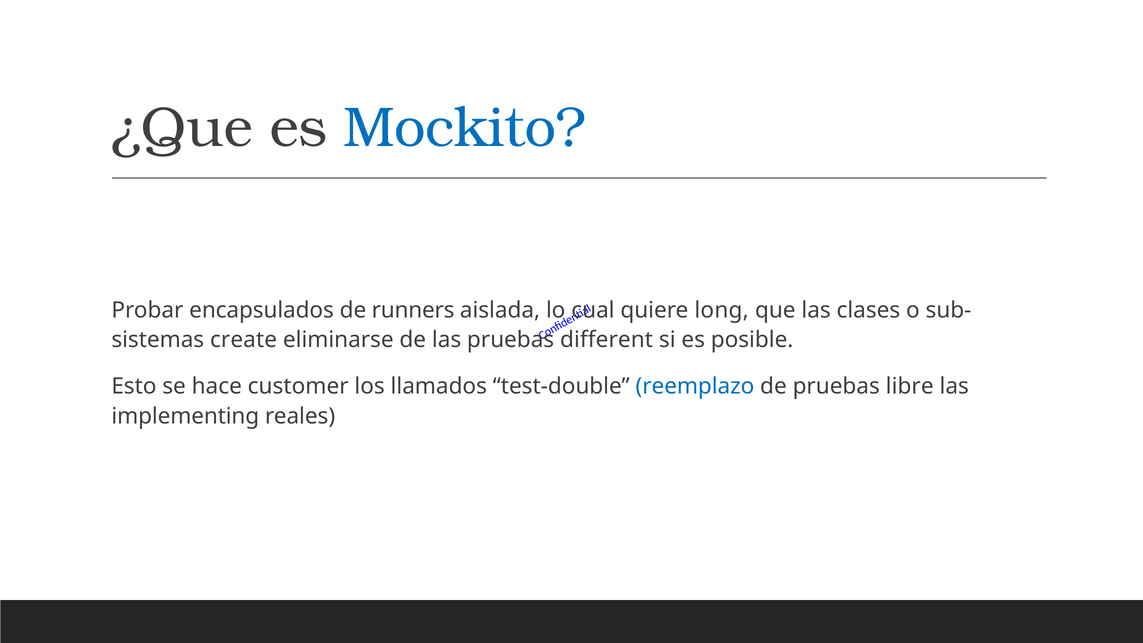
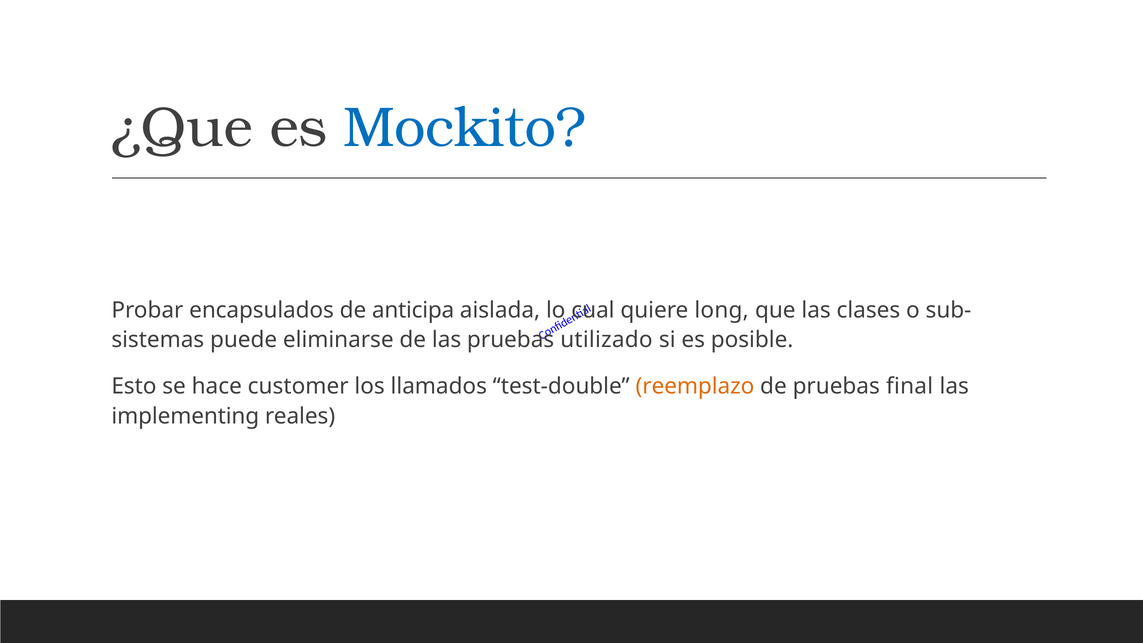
runners: runners -> anticipa (413, 310)
create: create -> puede (244, 340)
different: different -> utilizado (606, 340)
reemplazo colour: blue -> orange (695, 386)
libre: libre -> final (910, 386)
